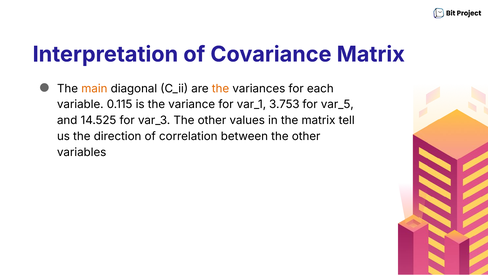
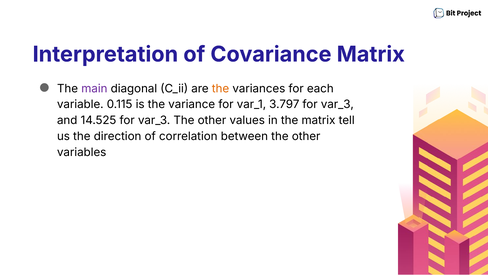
main colour: orange -> purple (94, 88)
3.753: 3.753 -> 3.797 (284, 104)
var_5: var_5 -> var_3 (337, 104)
